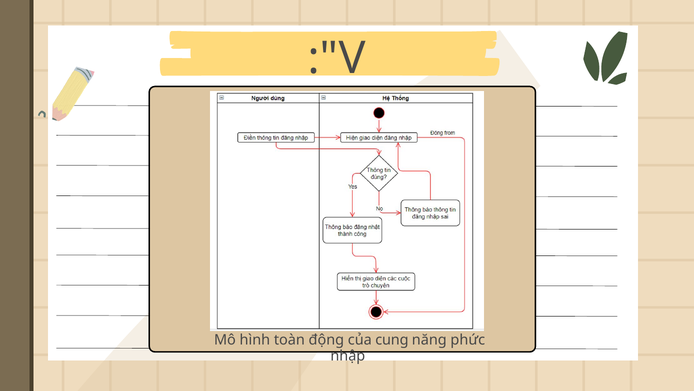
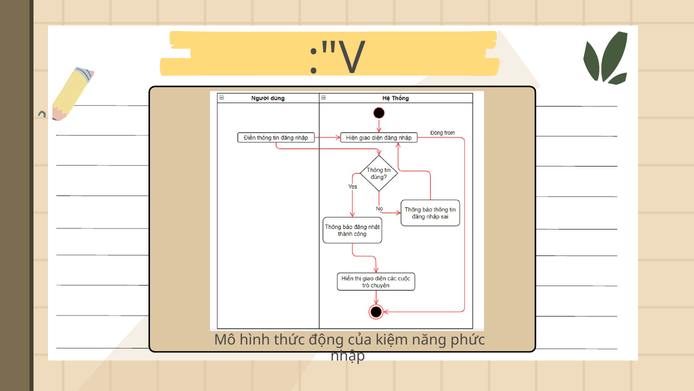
toàn: toàn -> thức (289, 339)
cung: cung -> kiệm (392, 339)
